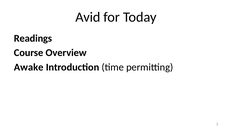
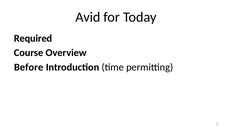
Readings: Readings -> Required (33, 39)
Awake: Awake -> Before (29, 67)
